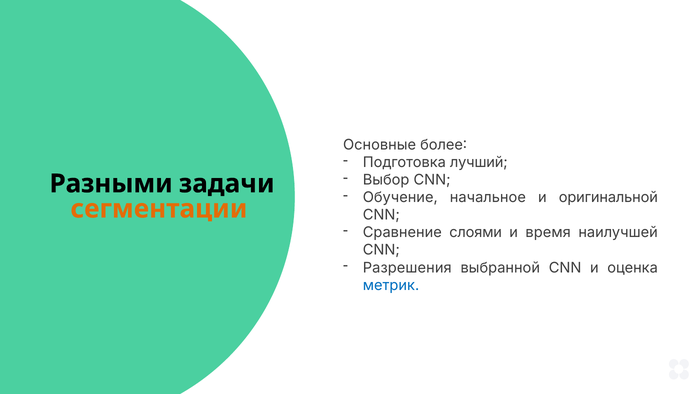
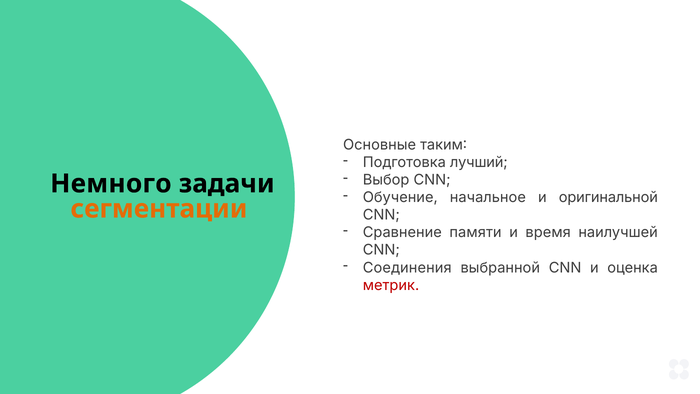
более: более -> таким (444, 145)
Разными: Разными -> Немного (111, 184)
слоями: слоями -> памяти (475, 233)
Разрешения: Разрешения -> Соединения (407, 268)
метрик colour: blue -> red (391, 285)
